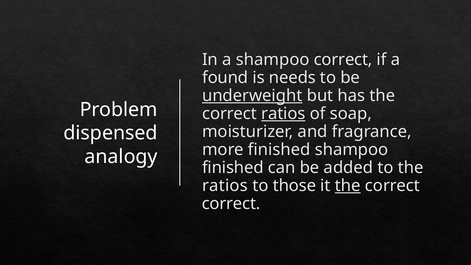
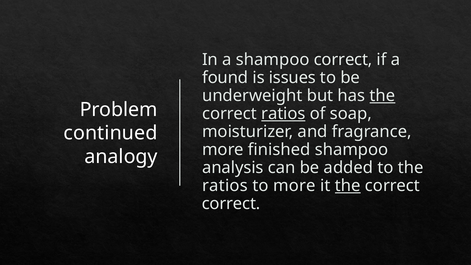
needs: needs -> issues (292, 78)
underweight underline: present -> none (252, 96)
the underline: none -> present (382, 96)
dispensed: dispensed -> continued (110, 133)
finished: finished -> analysis (233, 168)
to those: those -> more (294, 186)
